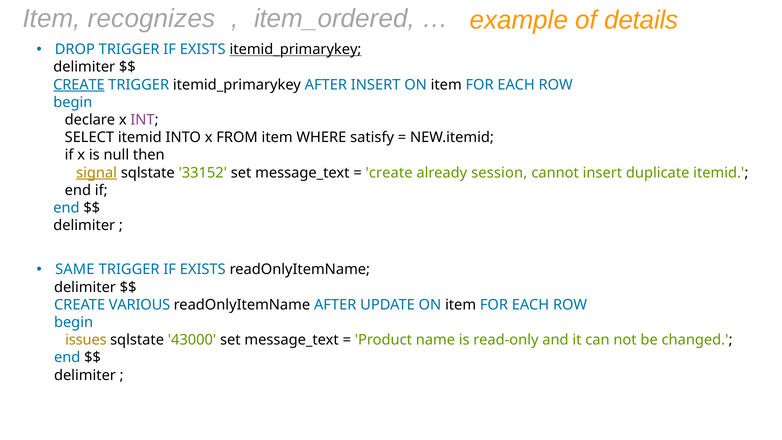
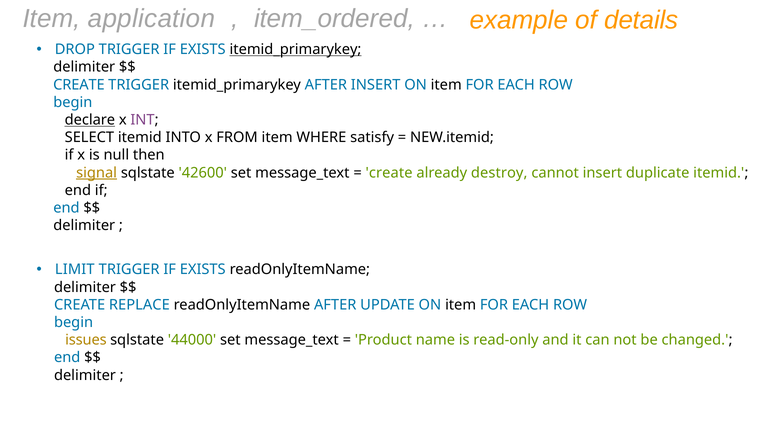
recognizes: recognizes -> application (151, 19)
CREATE underline: present -> none (79, 85)
declare underline: none -> present (90, 120)
33152: 33152 -> 42600 (203, 173)
session: session -> destroy (499, 173)
SAME: SAME -> LIMIT (75, 270)
VARIOUS: VARIOUS -> REPLACE (139, 305)
43000: 43000 -> 44000 (192, 340)
